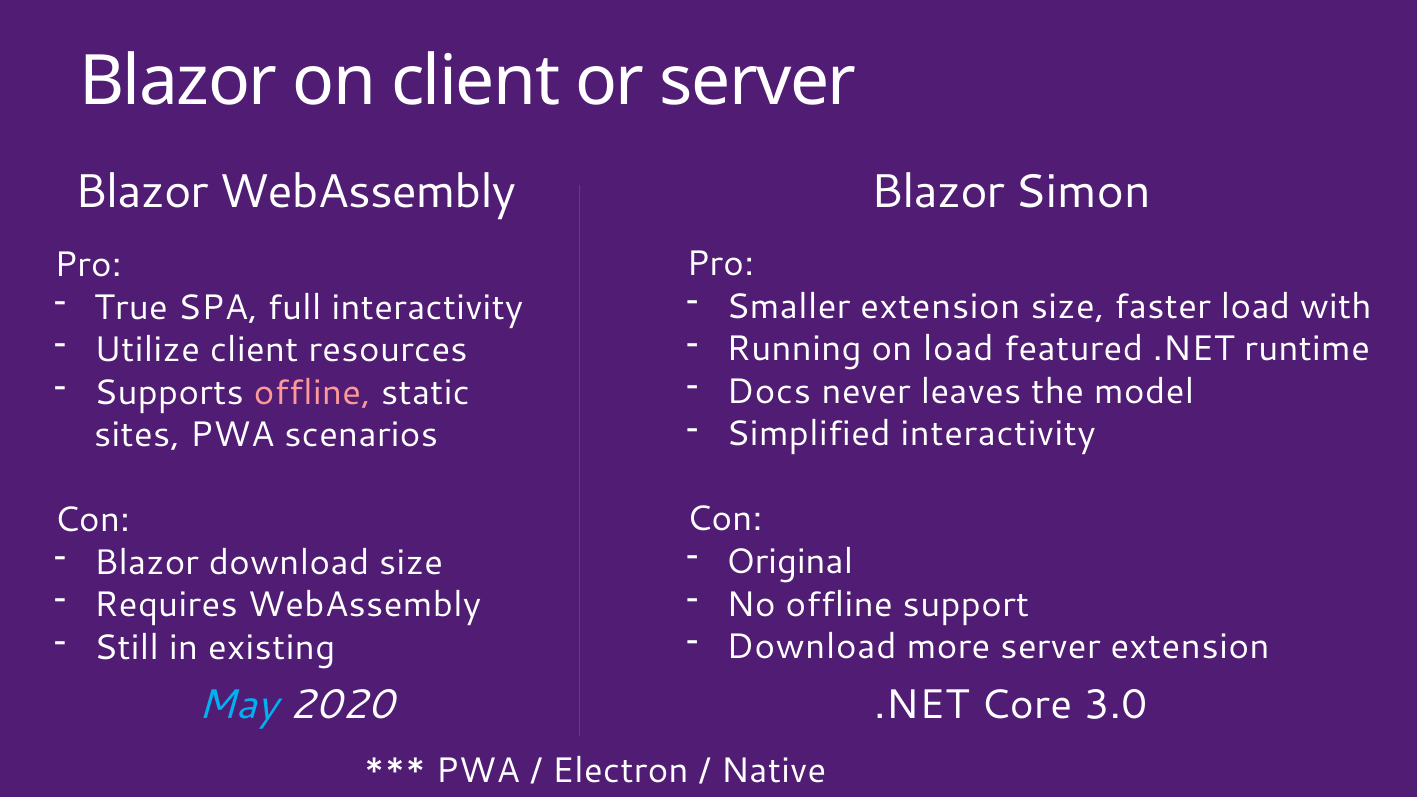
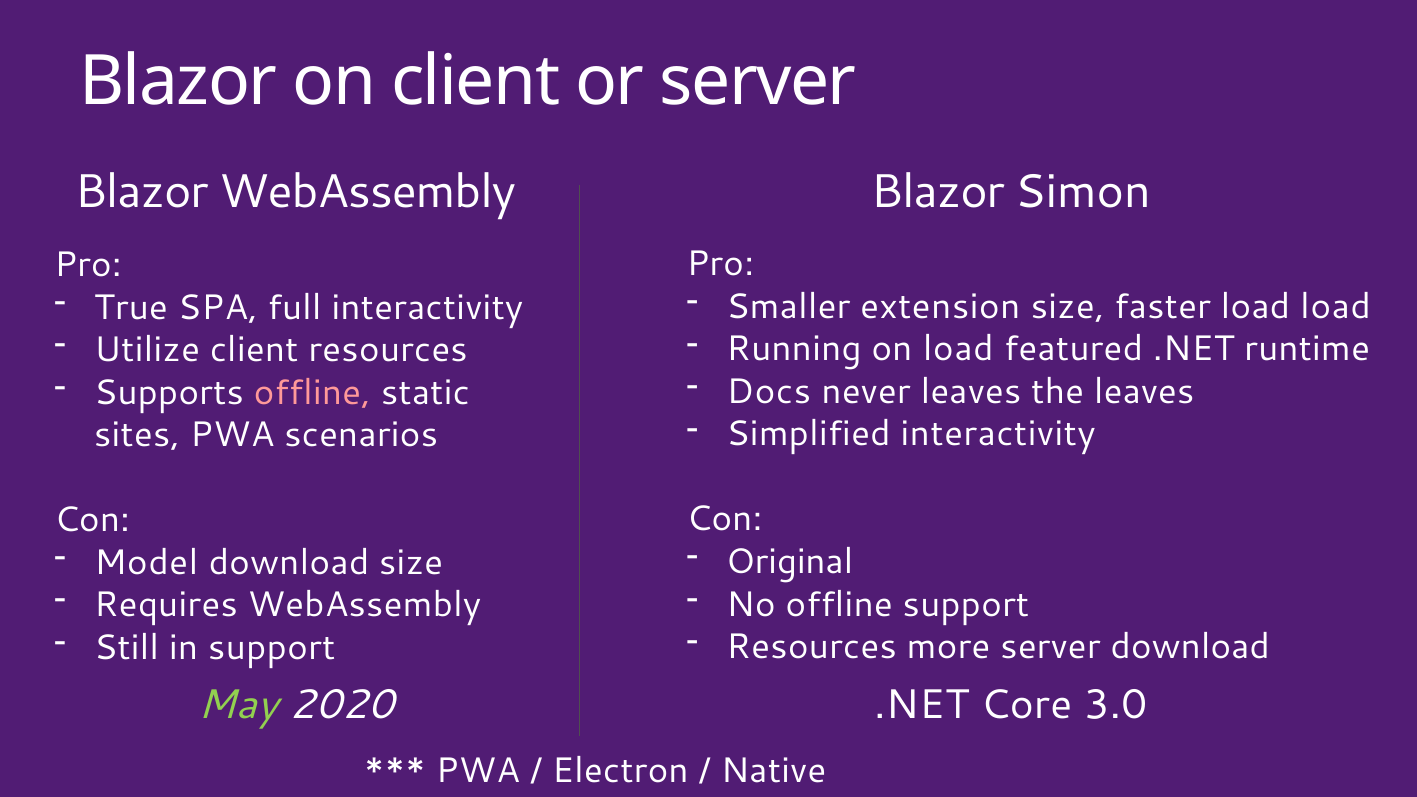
load with: with -> load (1336, 307)
the model: model -> leaves (1144, 392)
Blazor: Blazor -> Model (146, 562)
Download: Download -> Resources (812, 647)
server extension: extension -> download (1190, 647)
in existing: existing -> support (272, 647)
May colour: light blue -> light green (238, 705)
